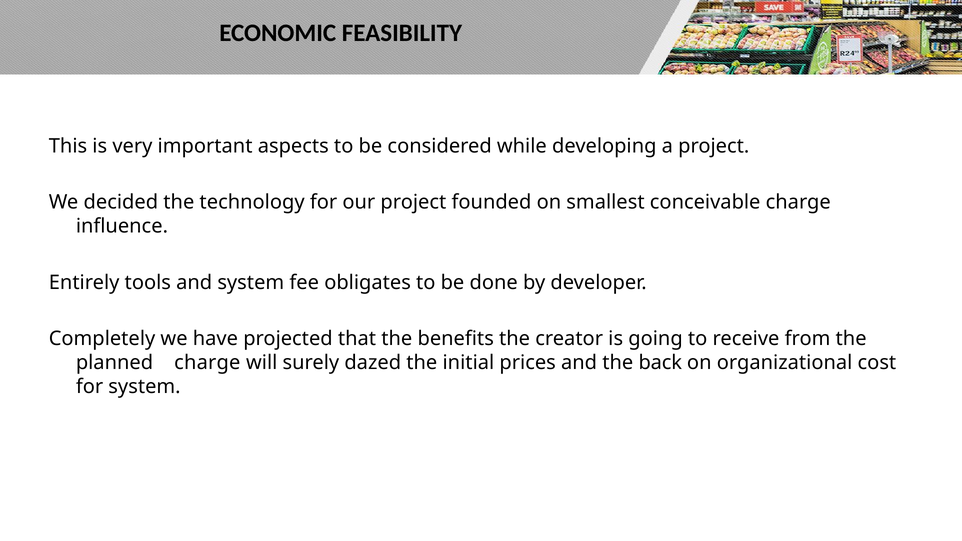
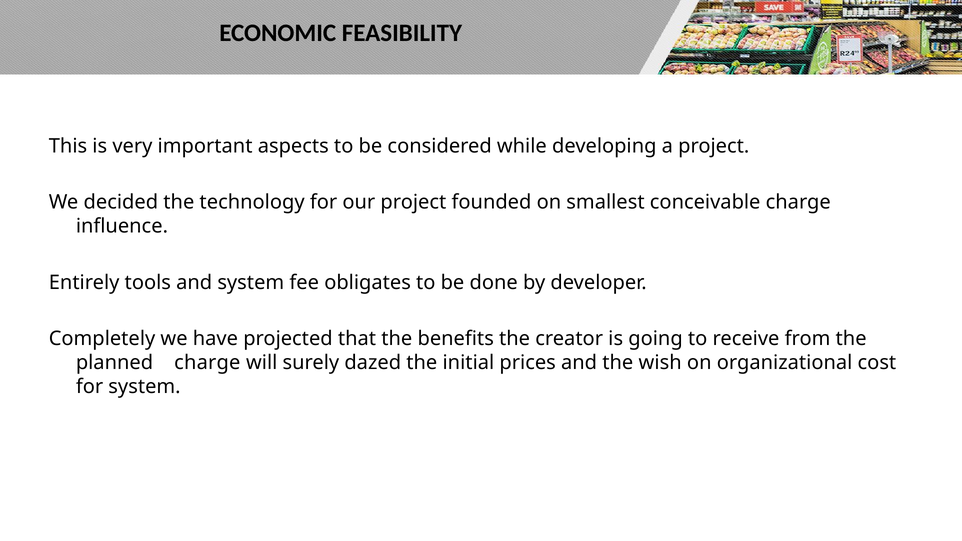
back: back -> wish (660, 363)
